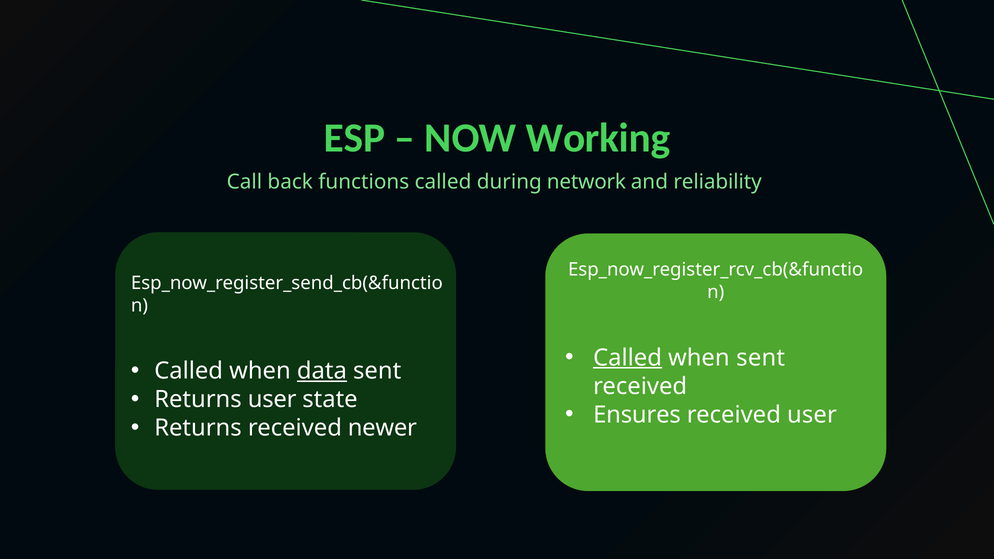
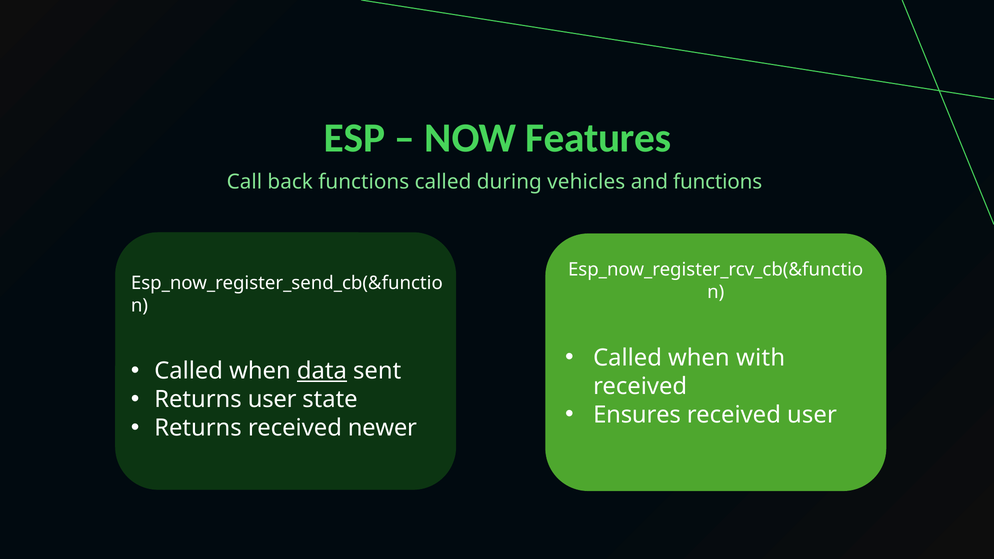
Working: Working -> Features (598, 138)
network: network -> vehicles (586, 182)
and reliability: reliability -> functions (718, 182)
Called underline: present -> none (628, 358)
when sent: sent -> with (761, 358)
